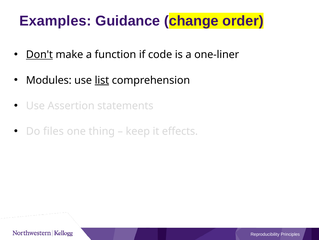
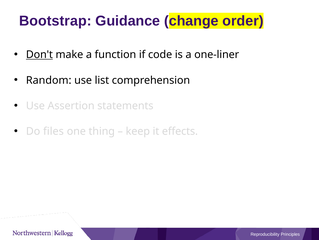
Examples: Examples -> Bootstrap (55, 21)
Modules: Modules -> Random (49, 80)
list underline: present -> none (102, 80)
